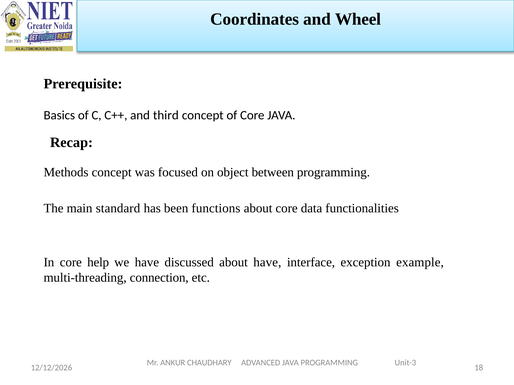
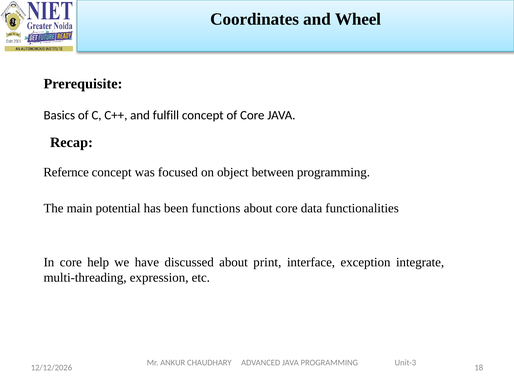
third: third -> fulfill (166, 115)
Methods: Methods -> Refernce (66, 173)
standard: standard -> potential (118, 209)
about have: have -> print (267, 263)
example: example -> integrate (420, 263)
connection: connection -> expression (159, 278)
